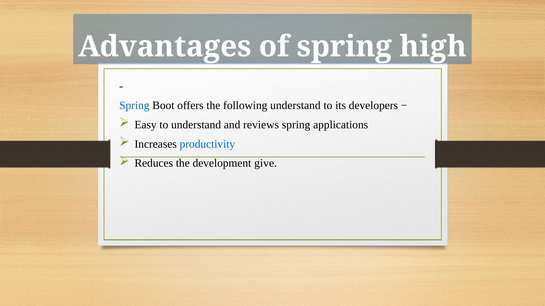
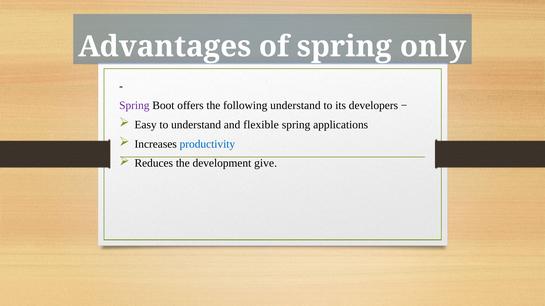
high: high -> only (433, 47)
Spring colour: blue -> purple (134, 106)
reviews: reviews -> flexible (261, 125)
